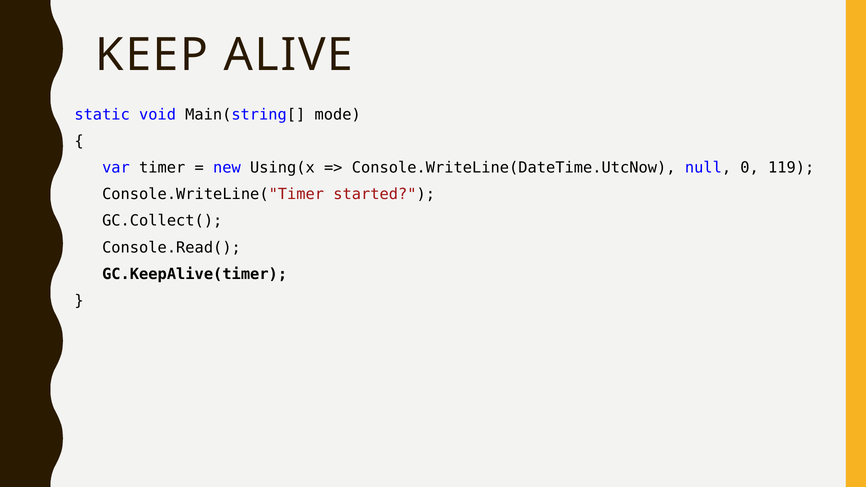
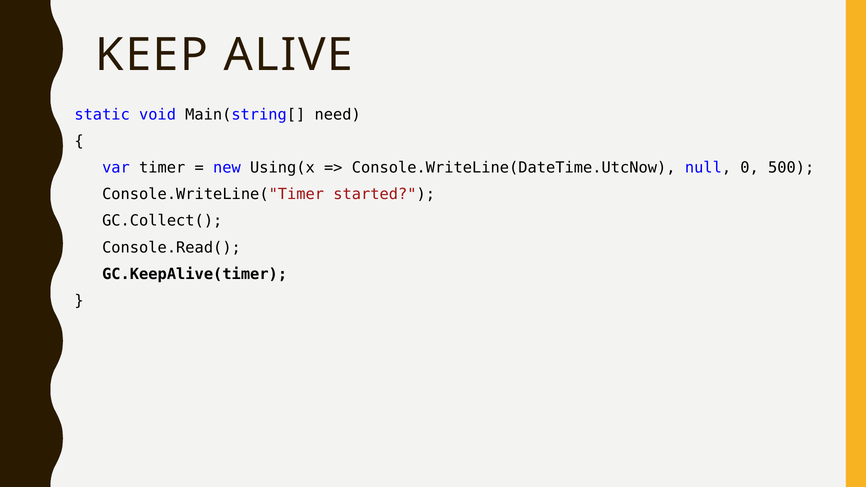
mode: mode -> need (338, 115)
119: 119 -> 500 (791, 168)
